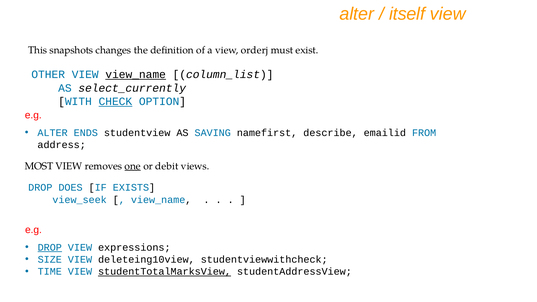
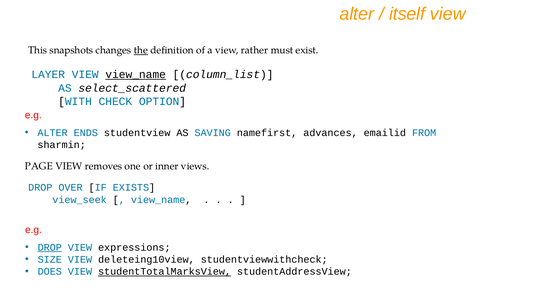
the underline: none -> present (141, 50)
orderj: orderj -> rather (254, 50)
OTHER: OTHER -> LAYER (48, 75)
select_currently: select_currently -> select_scattered (132, 88)
CHECK underline: present -> none (115, 101)
describe: describe -> advances (330, 133)
address: address -> sharmin (62, 145)
MOST: MOST -> PAGE (39, 166)
one underline: present -> none (133, 166)
debit: debit -> inner (167, 166)
DOES: DOES -> OVER (71, 188)
TIME: TIME -> DOES (50, 272)
